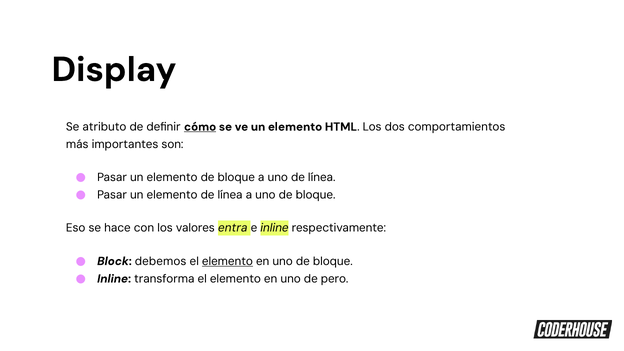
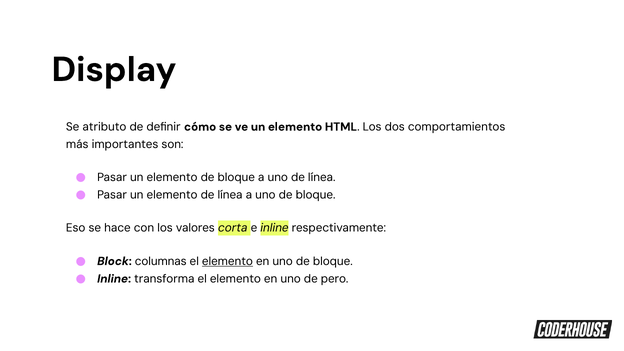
cómo underline: present -> none (200, 127)
entra: entra -> corta (233, 228)
debemos: debemos -> columnas (161, 261)
